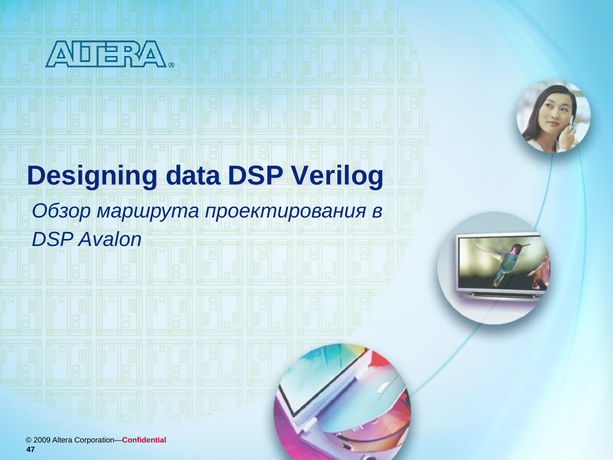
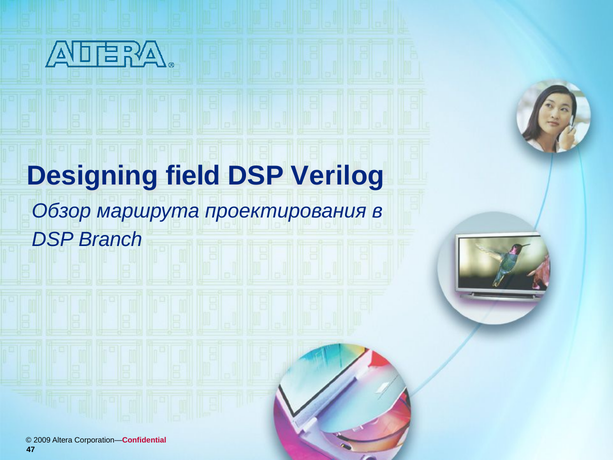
data: data -> field (193, 176)
Avalon: Avalon -> Branch (110, 239)
